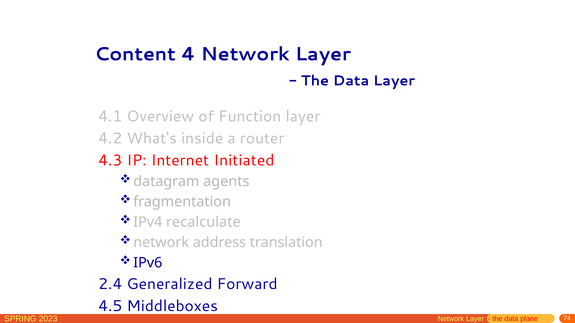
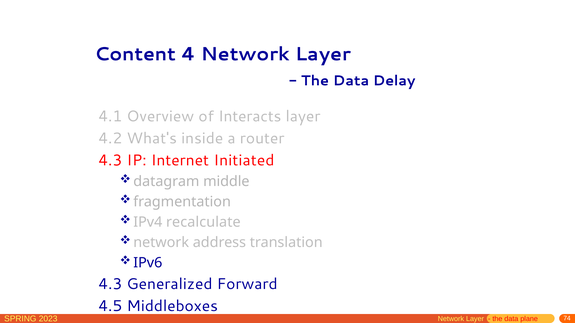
Data Layer: Layer -> Delay (394, 81)
Function: Function -> Interacts (250, 117)
agents: agents -> middle (226, 182)
2.4: 2.4 -> 4.3 (110, 284)
